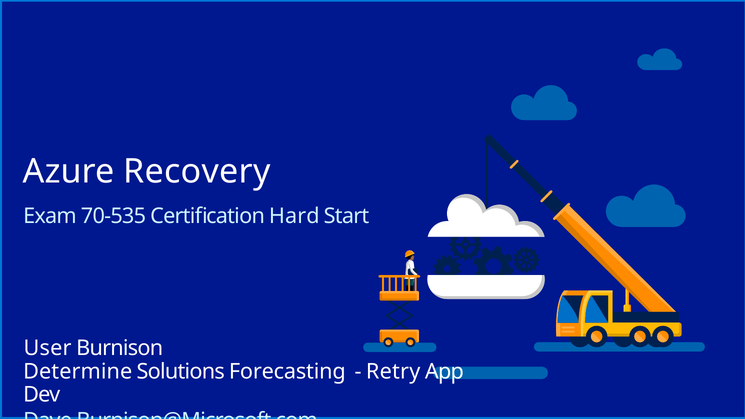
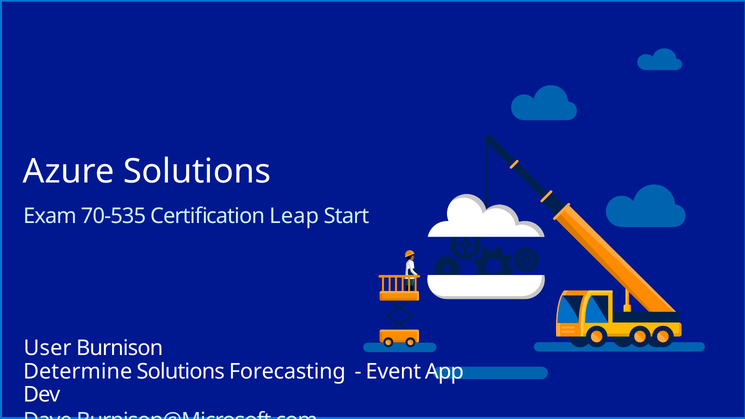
Azure Recovery: Recovery -> Solutions (197, 172)
Hard: Hard -> Leap (294, 216)
Retry: Retry -> Event (393, 371)
